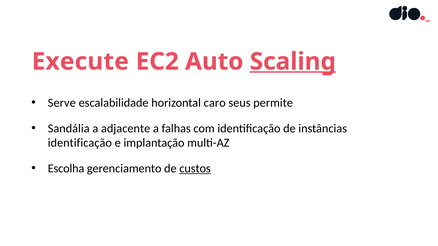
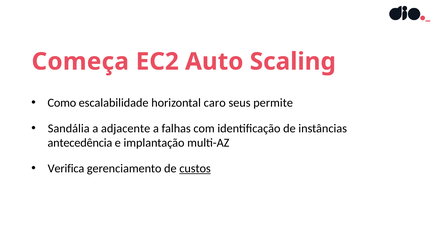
Execute: Execute -> Começa (80, 62)
Scaling underline: present -> none (293, 62)
Serve: Serve -> Como (62, 103)
identificação: identificação -> antecedência (80, 143)
Escolha: Escolha -> Verifica (66, 169)
